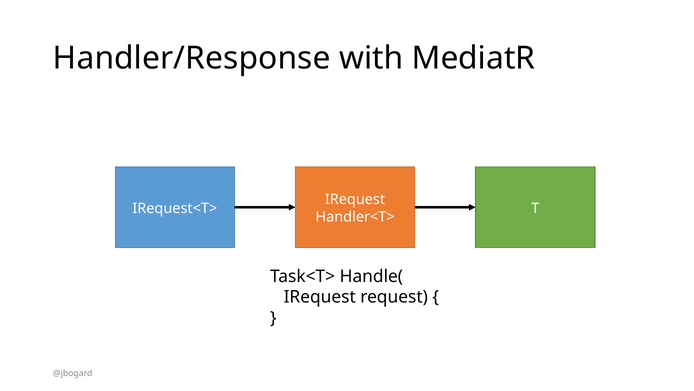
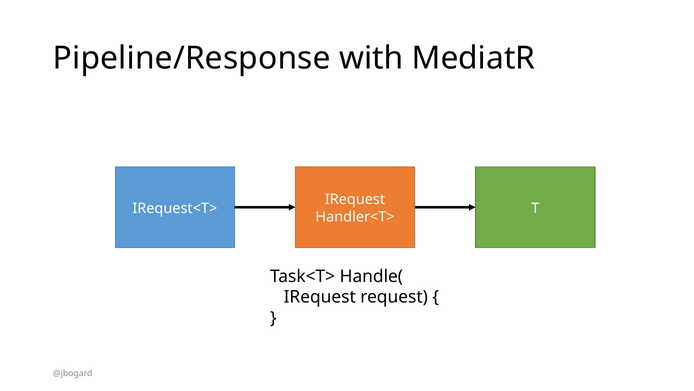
Handler/Response: Handler/Response -> Pipeline/Response (192, 58)
